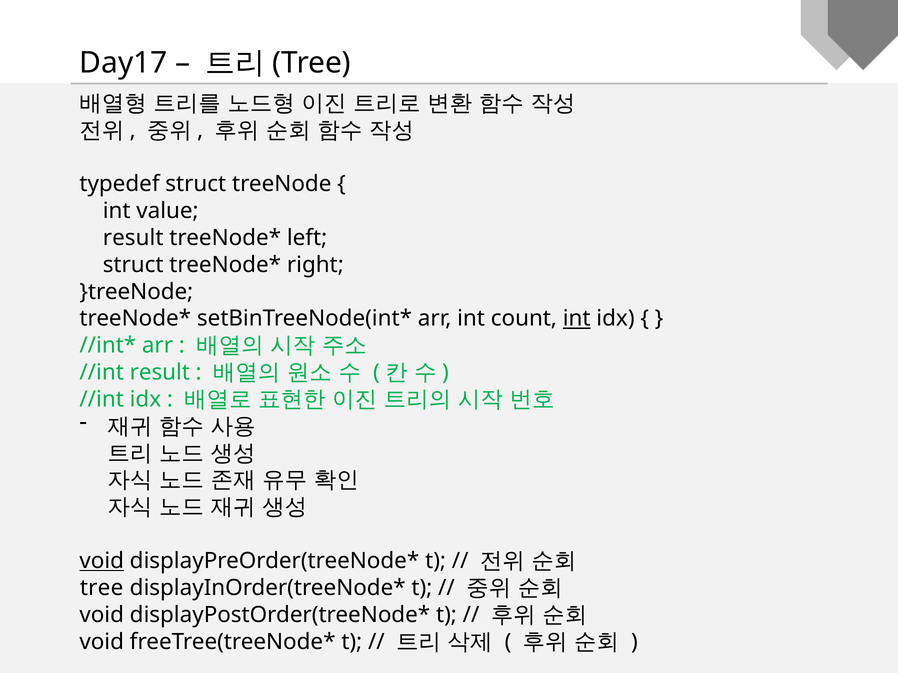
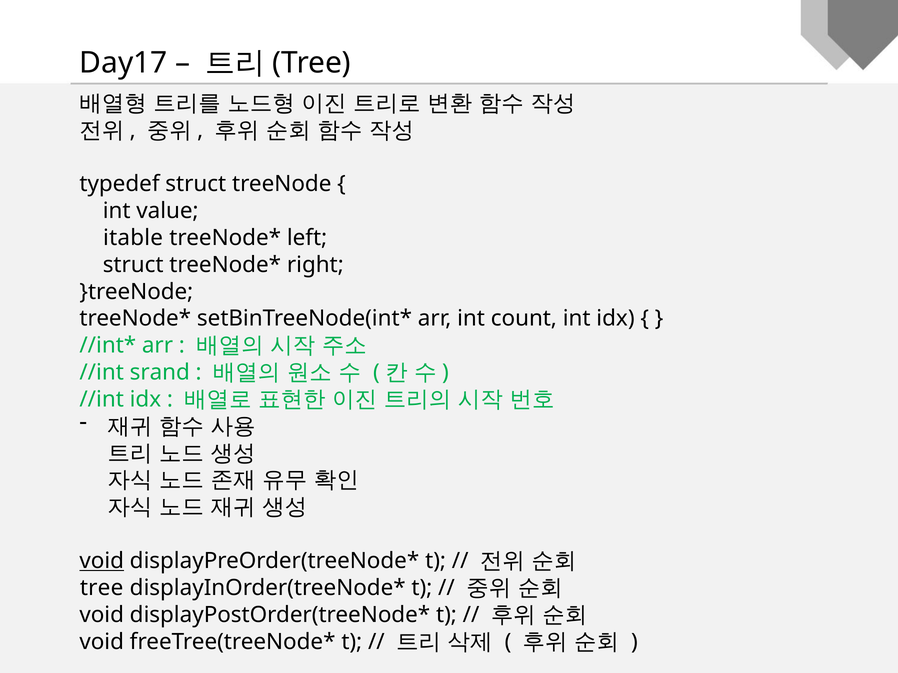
result: result -> itable (133, 238)
int underline: present -> none (577, 319)
//int result: result -> srand (160, 373)
